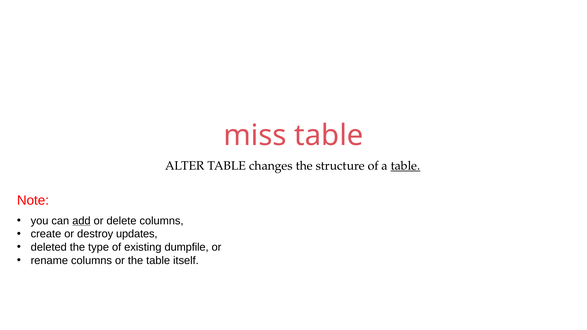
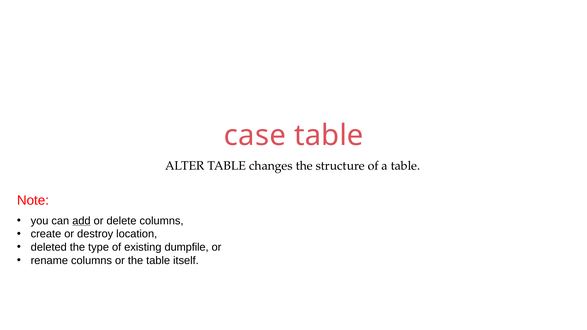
miss: miss -> case (255, 136)
table underline: present -> none (405, 166)
updates: updates -> location (137, 234)
